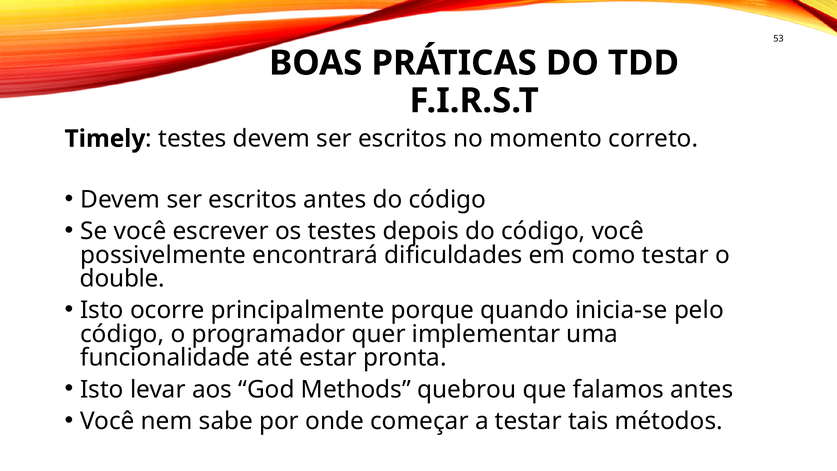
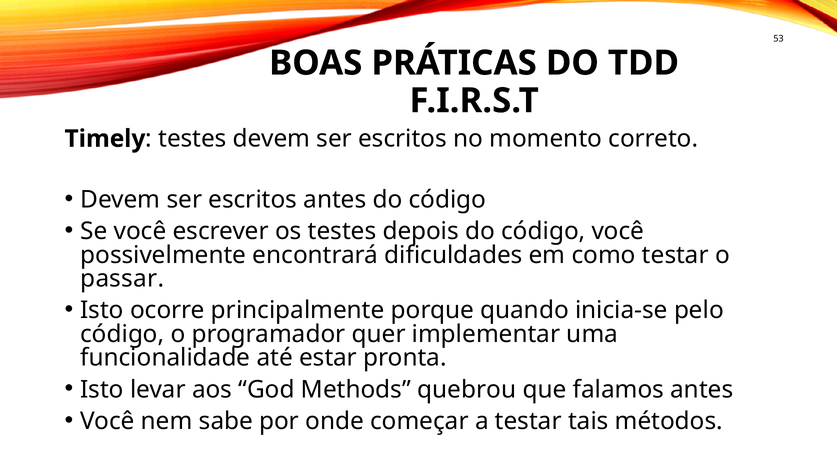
double: double -> passar (122, 279)
